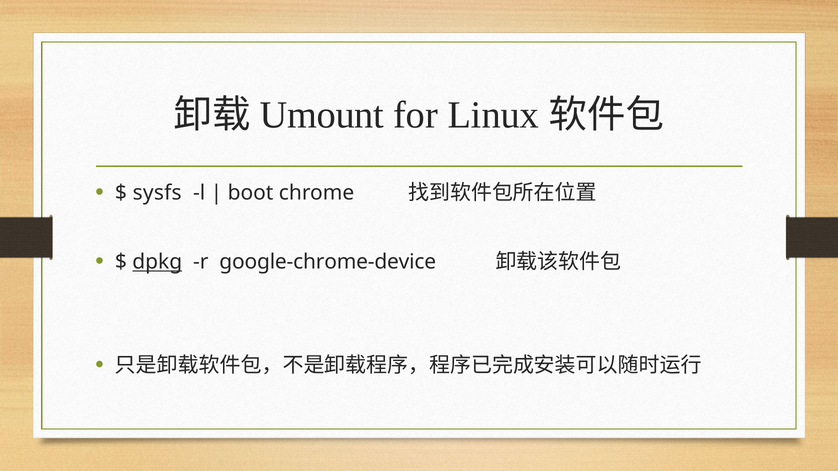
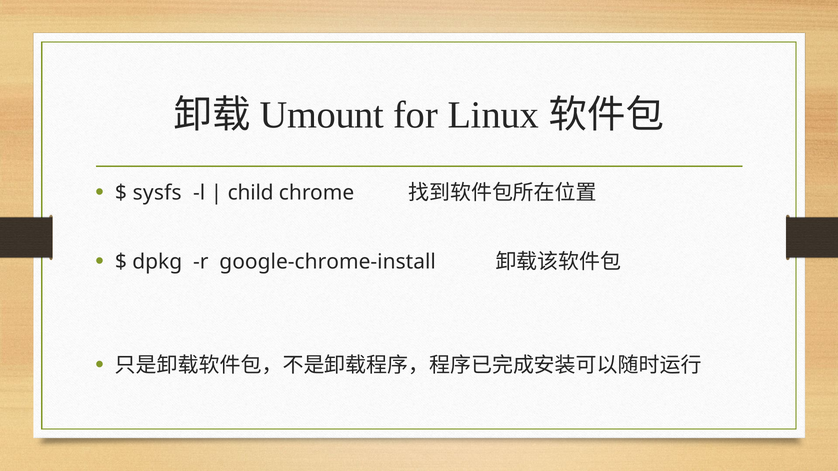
boot: boot -> child (251, 193)
dpkg underline: present -> none (157, 262)
google-chrome-device: google-chrome-device -> google-chrome-install (328, 262)
